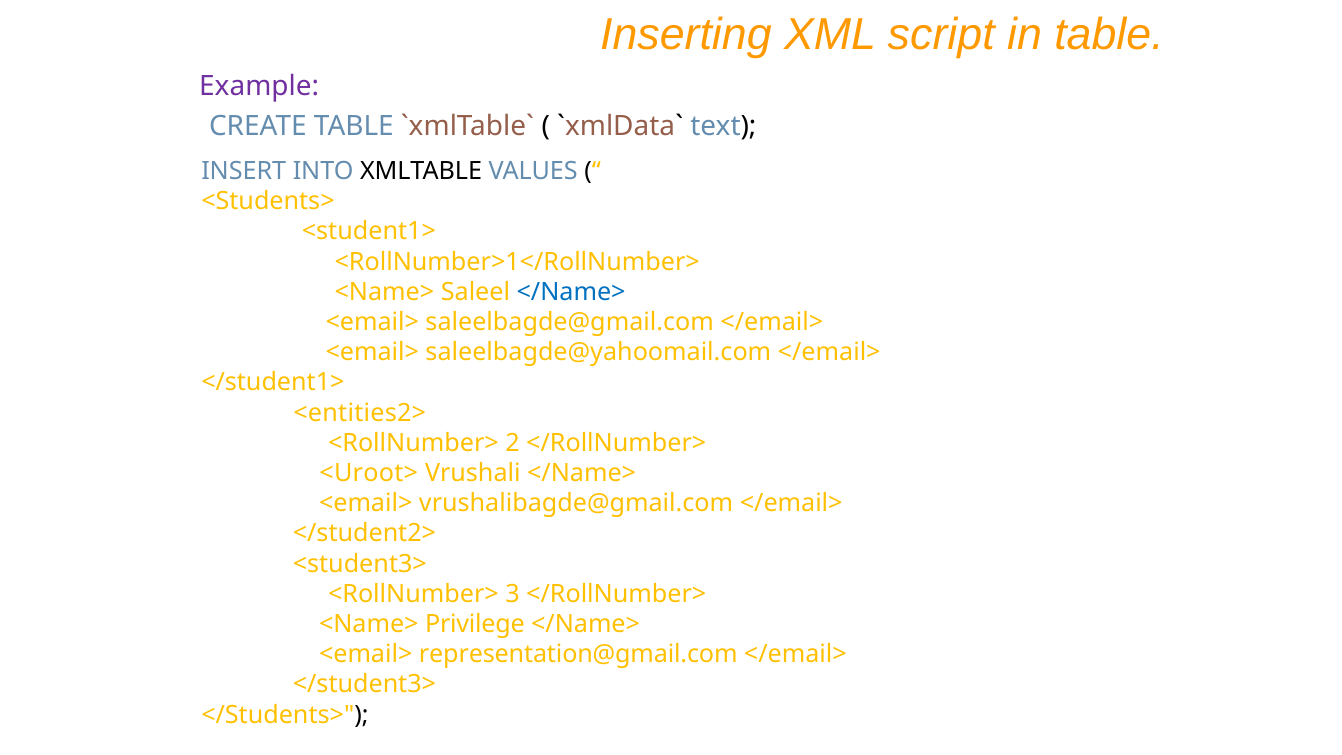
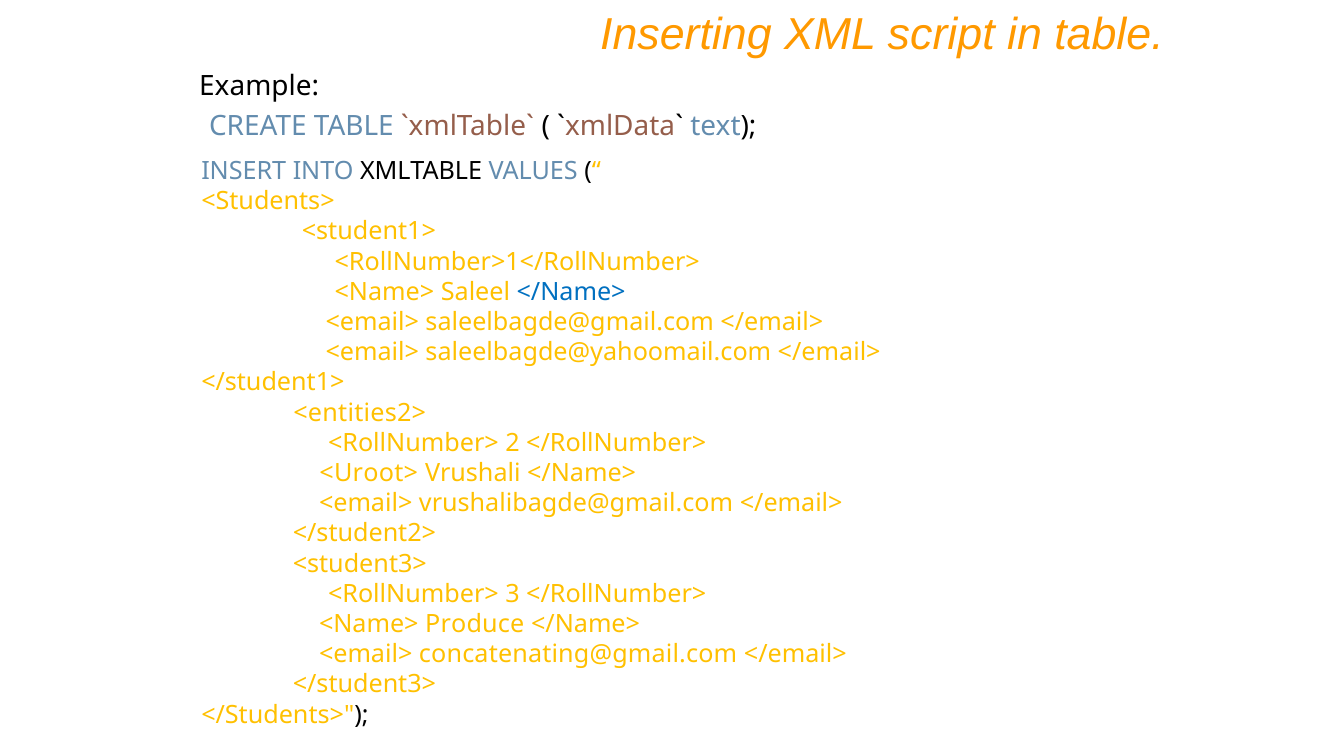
Example colour: purple -> black (259, 87)
Privilege: Privilege -> Produce (475, 624)
representation@gmail.com: representation@gmail.com -> concatenating@gmail.com (578, 654)
